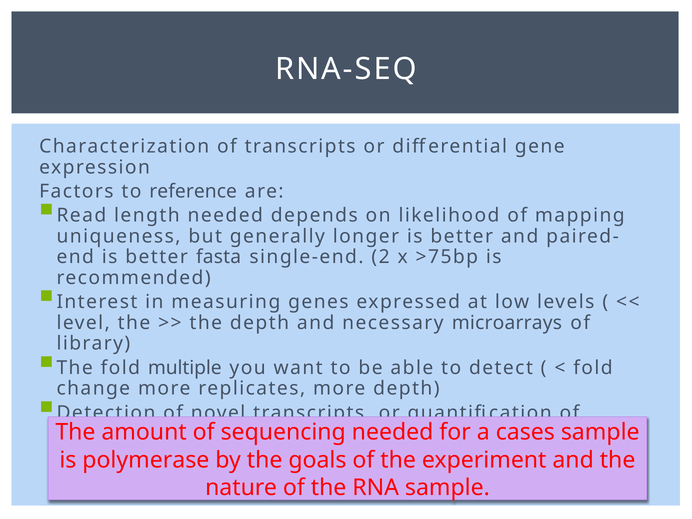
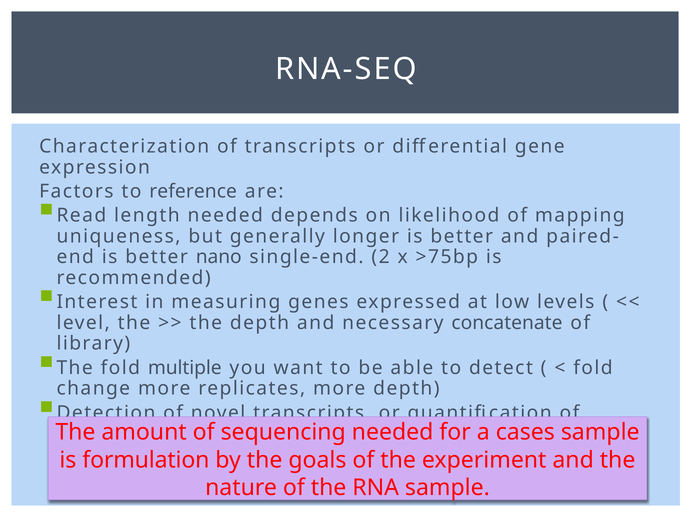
fasta: fasta -> nano (219, 257)
microarrays: microarrays -> concatenate (507, 323)
polymerase: polymerase -> formulation (146, 460)
